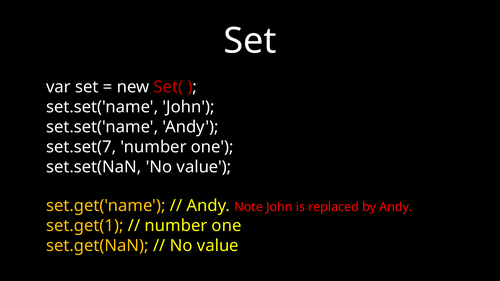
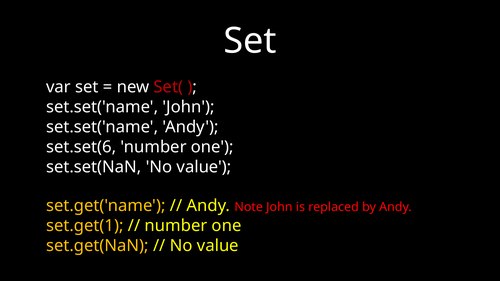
set.set(7: set.set(7 -> set.set(6 (81, 147)
